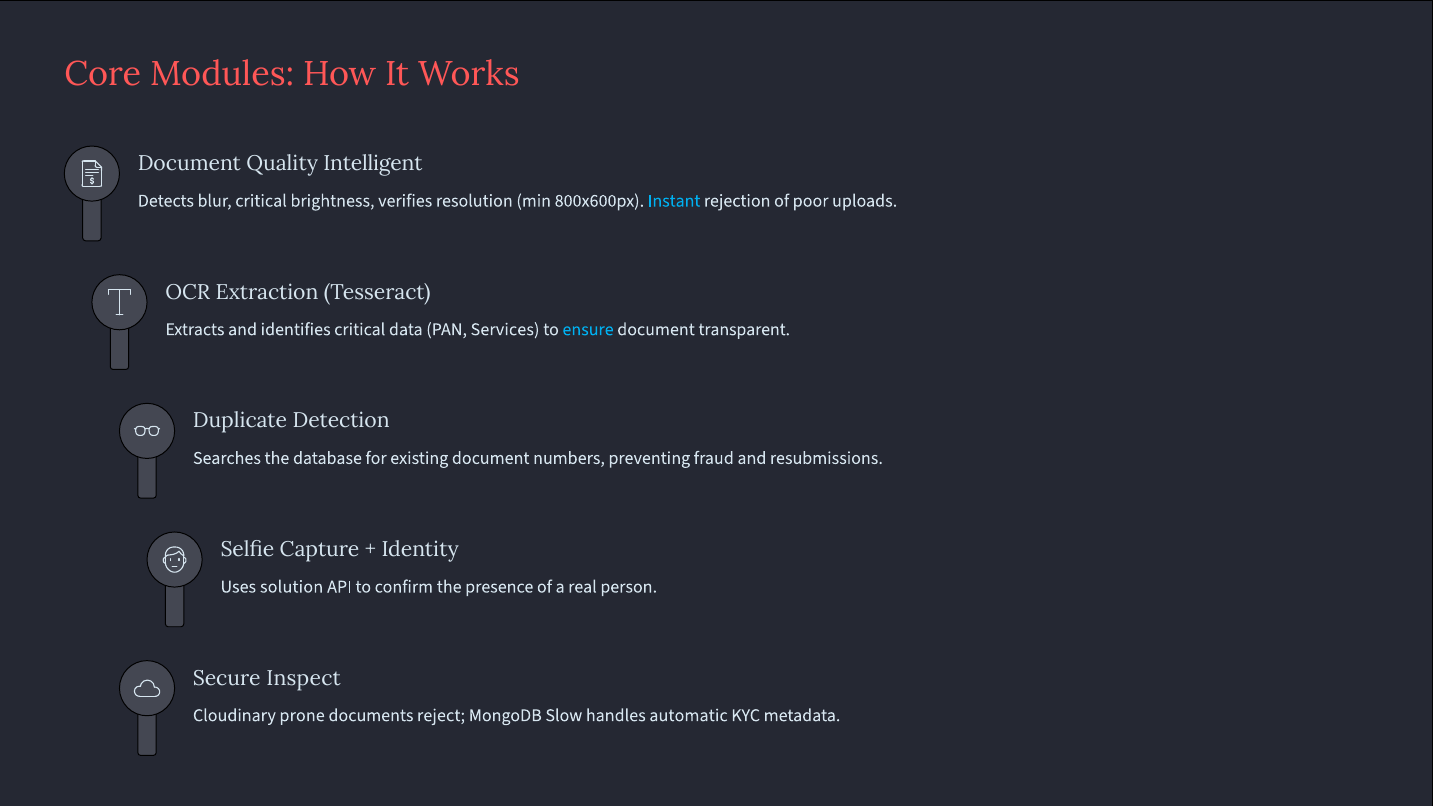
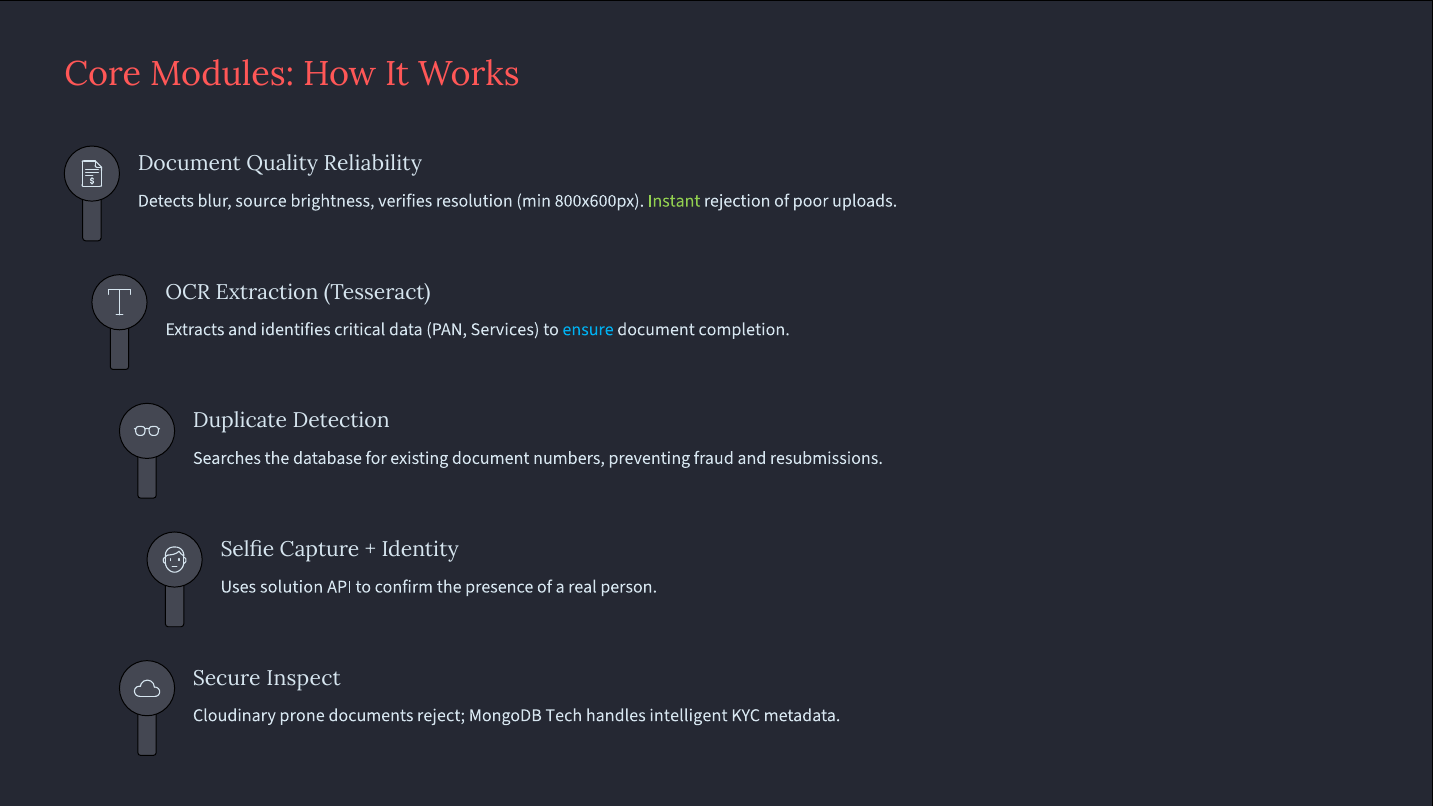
Intelligent: Intelligent -> Reliability (373, 164)
blur critical: critical -> source (261, 201)
Instant colour: light blue -> light green (674, 201)
transparent: transparent -> completion (744, 329)
Slow: Slow -> Tech (564, 715)
automatic: automatic -> intelligent (688, 715)
